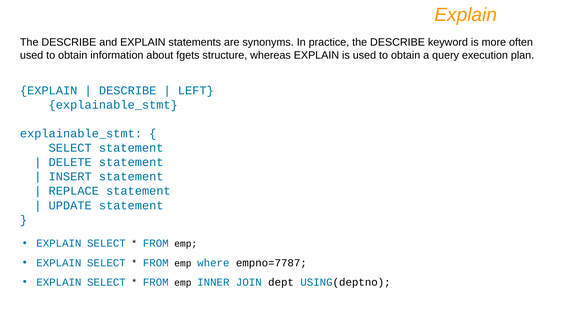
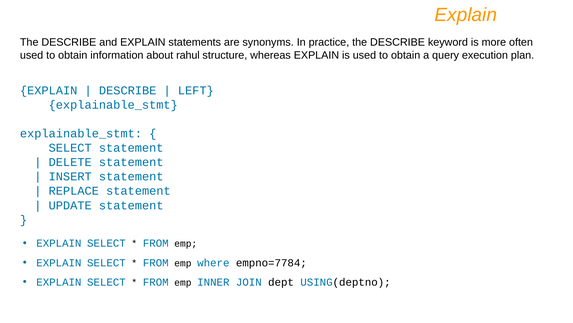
fgets: fgets -> rahul (188, 55)
empno=7787: empno=7787 -> empno=7784 (271, 262)
